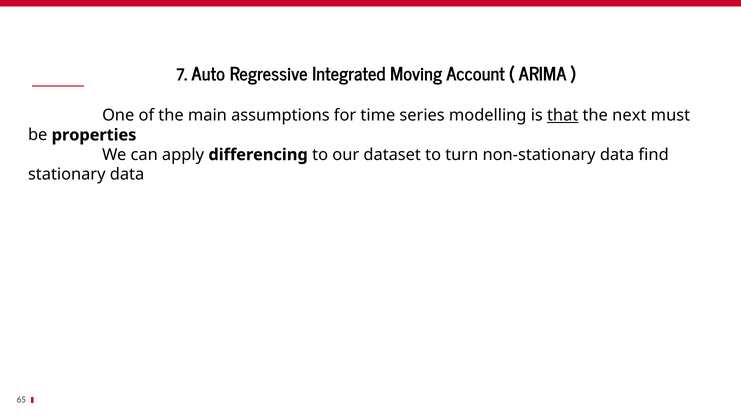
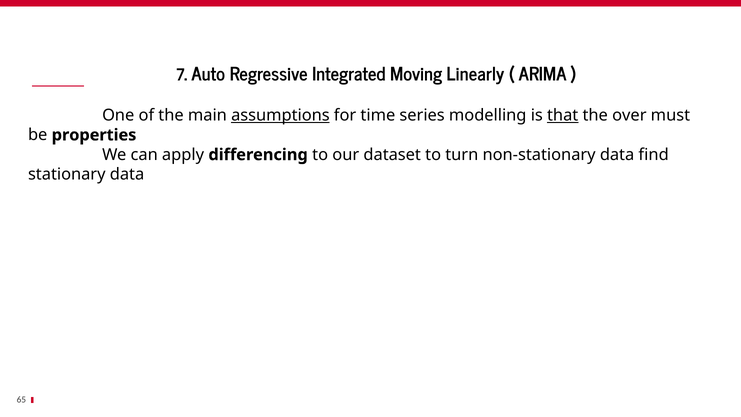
Account: Account -> Linearly (475, 75)
assumptions underline: none -> present (280, 115)
next: next -> over (629, 115)
